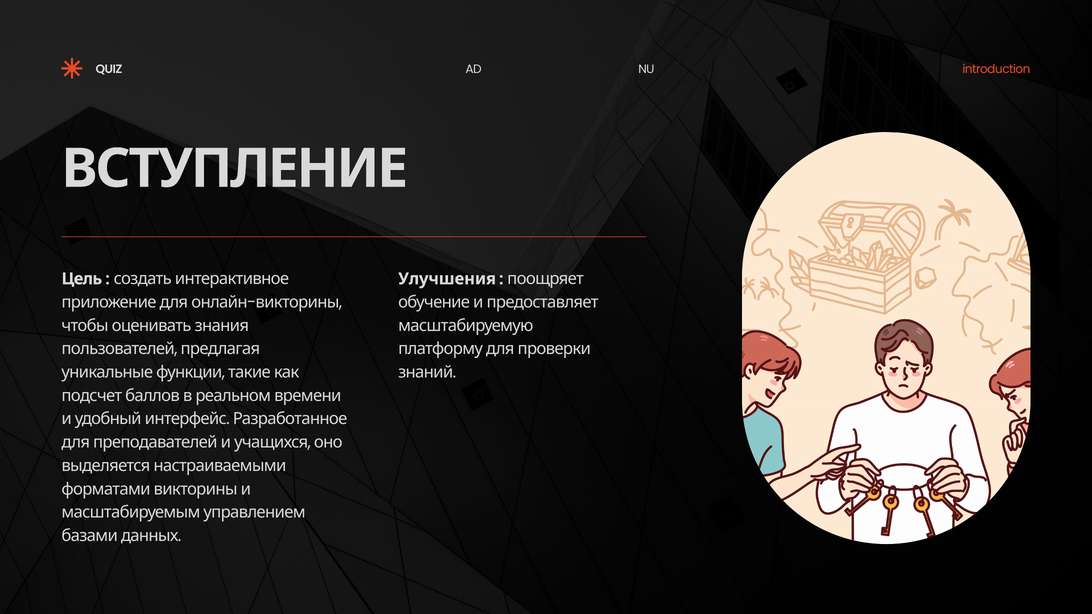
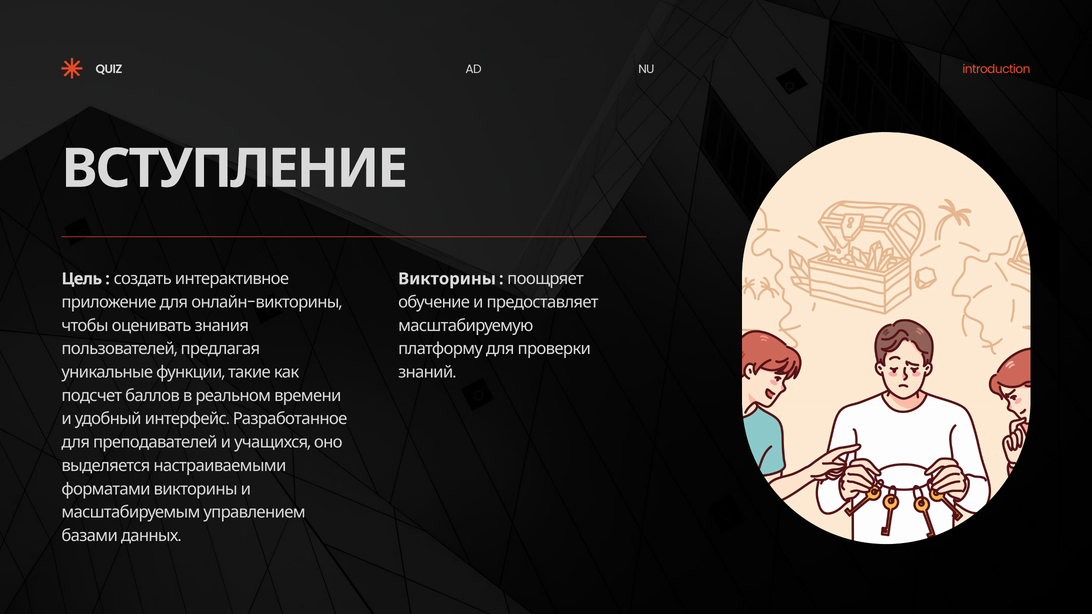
Улучшения: Улучшения -> Викторины (447, 279)
